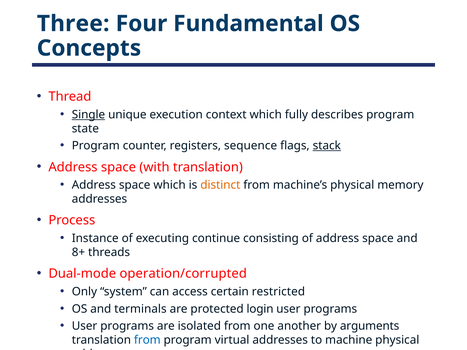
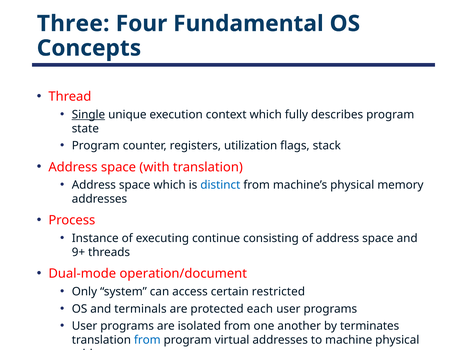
sequence: sequence -> utilization (251, 146)
stack underline: present -> none (327, 146)
distinct colour: orange -> blue (220, 185)
8+: 8+ -> 9+ (78, 252)
operation/corrupted: operation/corrupted -> operation/document (183, 274)
login: login -> each (260, 309)
arguments: arguments -> terminates (370, 326)
